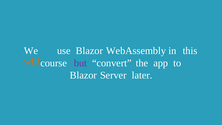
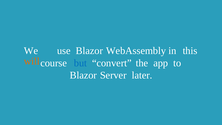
but colour: purple -> blue (80, 63)
